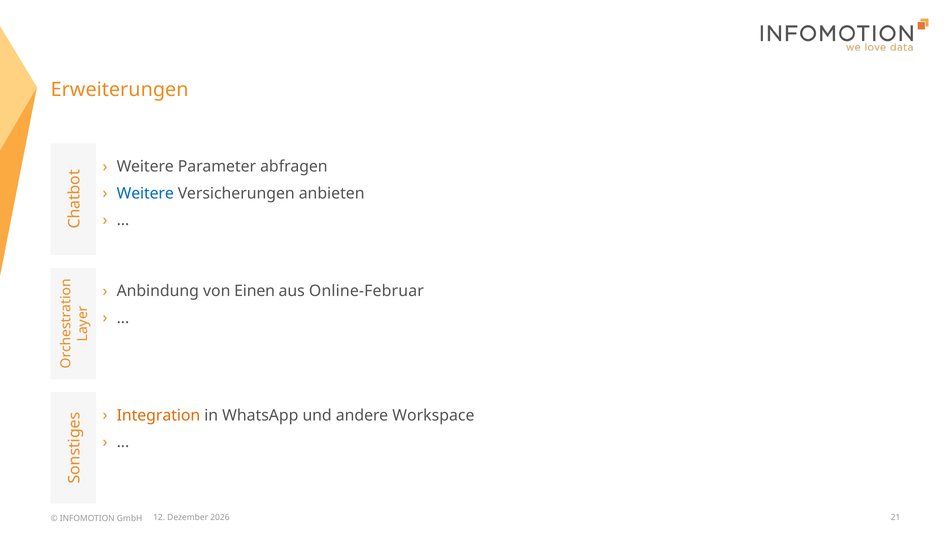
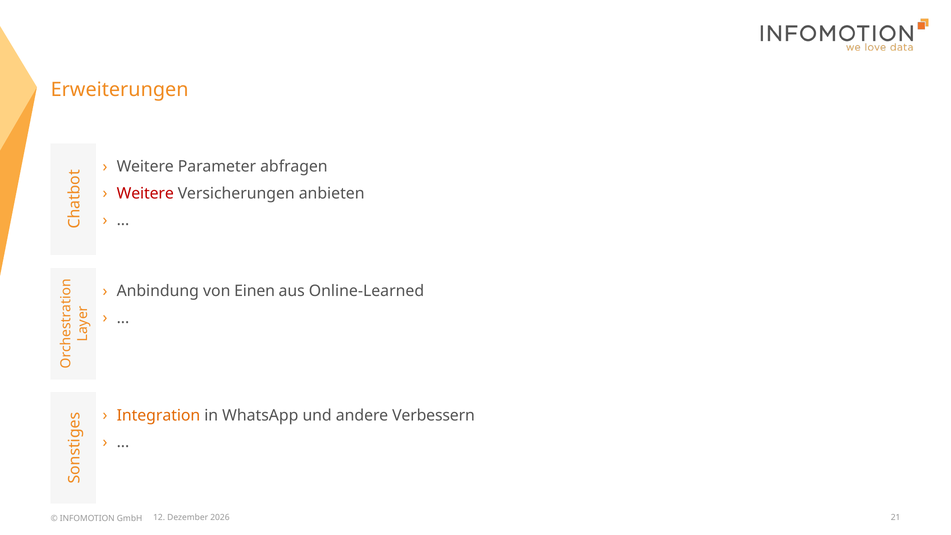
Weitere colour: blue -> red (145, 193)
Online-Februar: Online-Februar -> Online-Learned (366, 291)
Workspace: Workspace -> Verbessern (433, 415)
